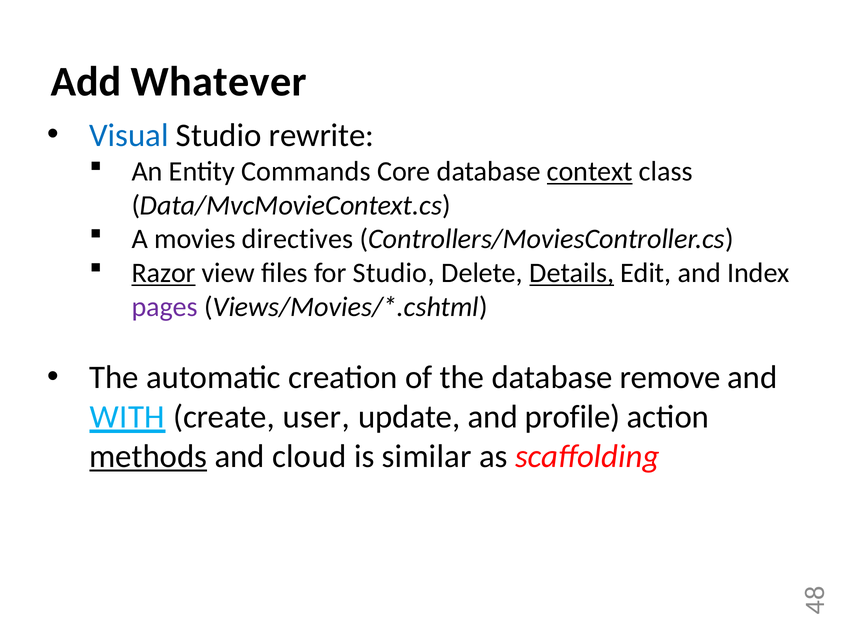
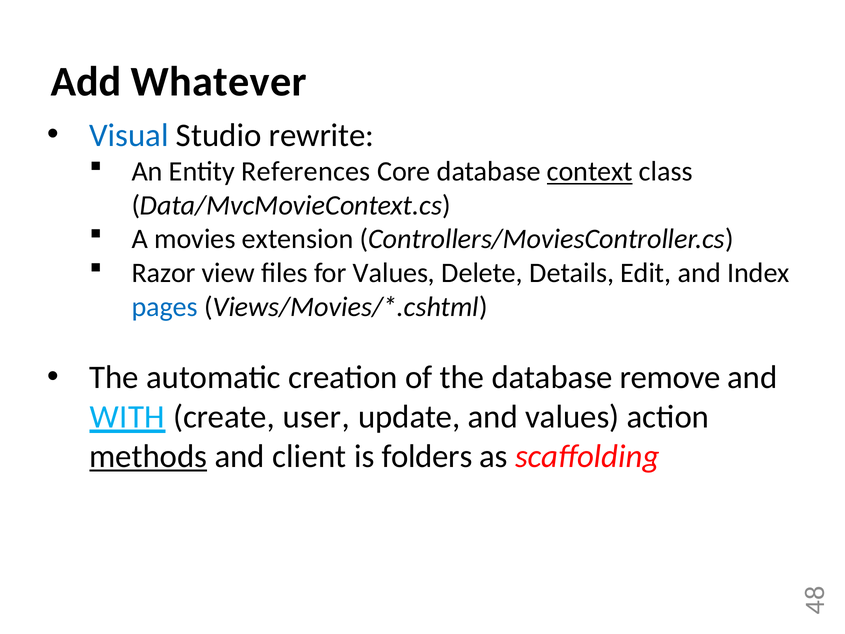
Commands: Commands -> References (306, 171)
directives: directives -> extension (298, 239)
Razor underline: present -> none (164, 273)
for Studio: Studio -> Values (394, 273)
Details underline: present -> none (572, 273)
pages colour: purple -> blue (165, 307)
and profile: profile -> values (572, 417)
cloud: cloud -> client (309, 456)
similar: similar -> folders (427, 456)
